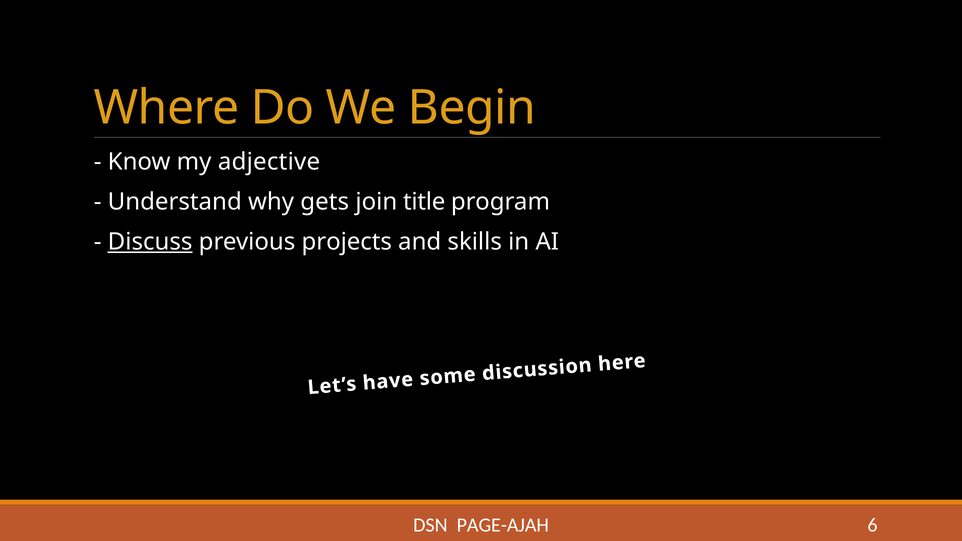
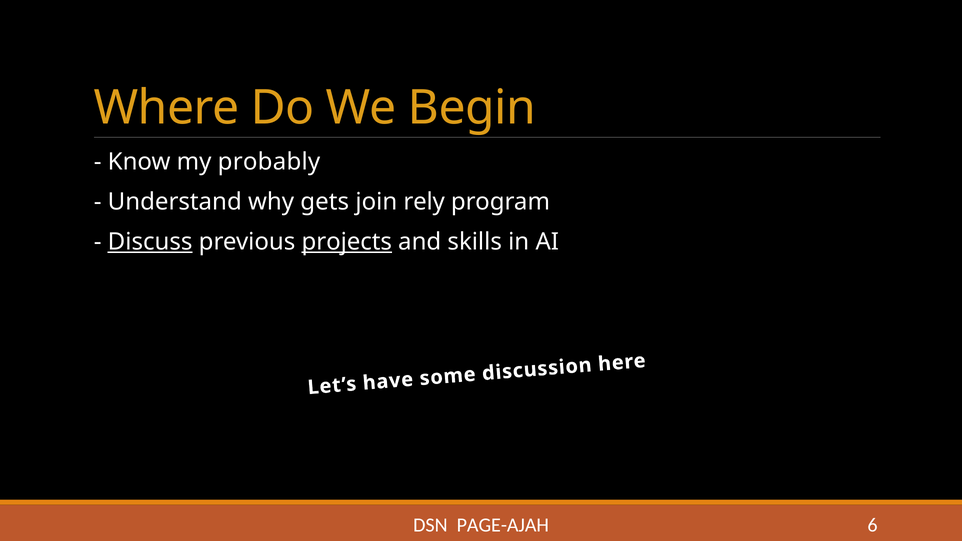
adjective: adjective -> probably (269, 162)
title: title -> rely (424, 202)
projects underline: none -> present (347, 242)
